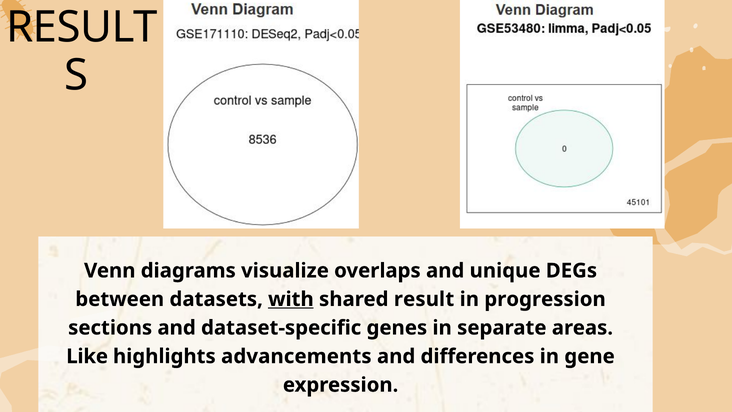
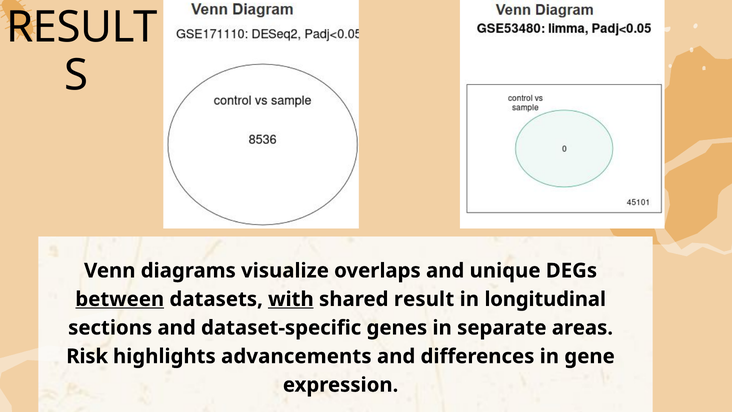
between underline: none -> present (120, 299)
progression: progression -> longitudinal (545, 299)
Like: Like -> Risk (87, 356)
